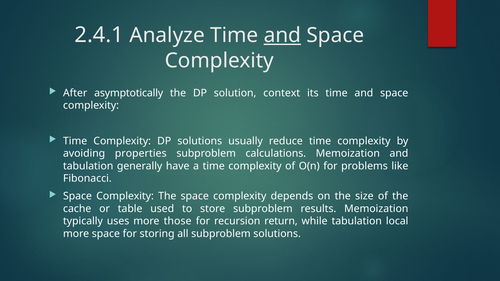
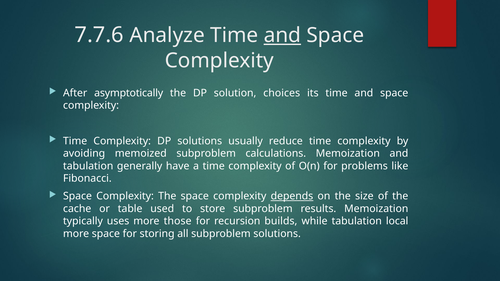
2.4.1: 2.4.1 -> 7.7.6 (99, 35)
context: context -> choices (282, 93)
properties: properties -> memoized (141, 154)
depends underline: none -> present (292, 196)
return: return -> builds (281, 221)
